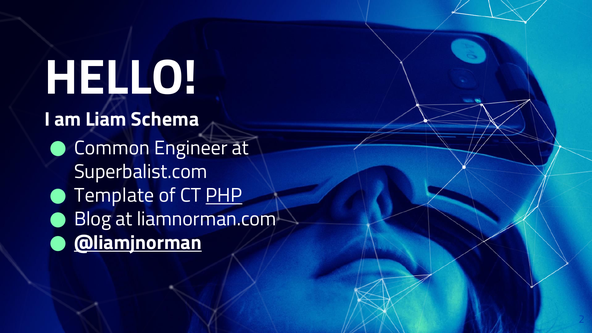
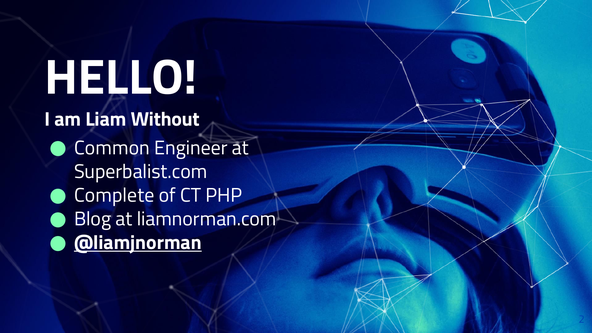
Schema: Schema -> Without (165, 119)
Template: Template -> Complete (114, 195)
PHP underline: present -> none (224, 195)
